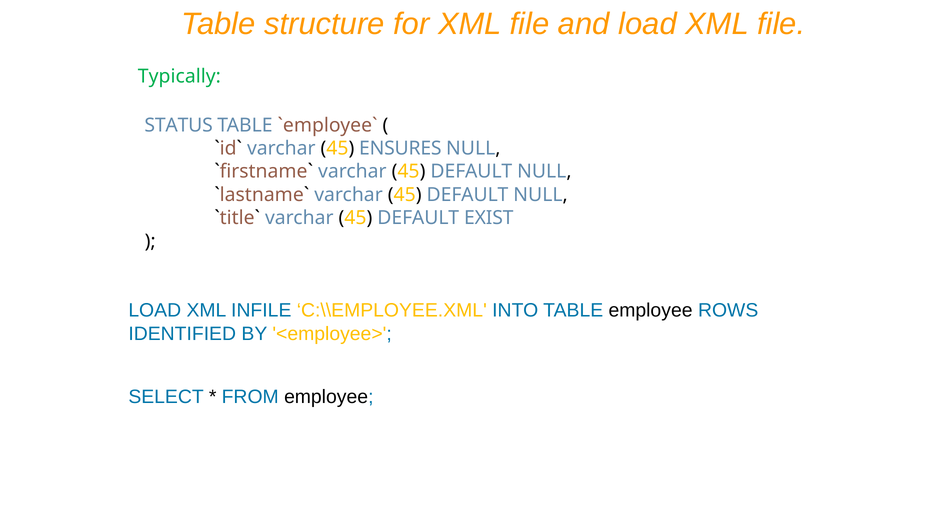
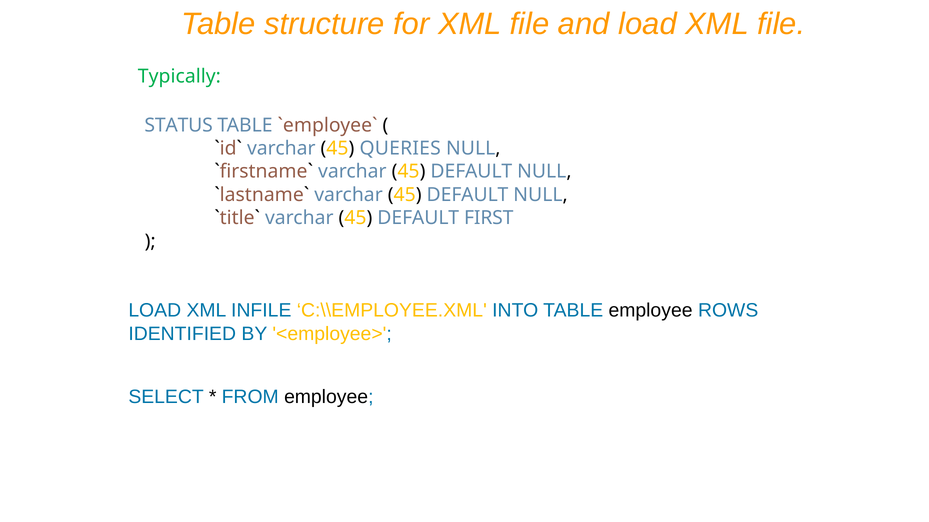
ENSURES: ENSURES -> QUERIES (400, 148)
EXIST: EXIST -> FIRST (489, 218)
